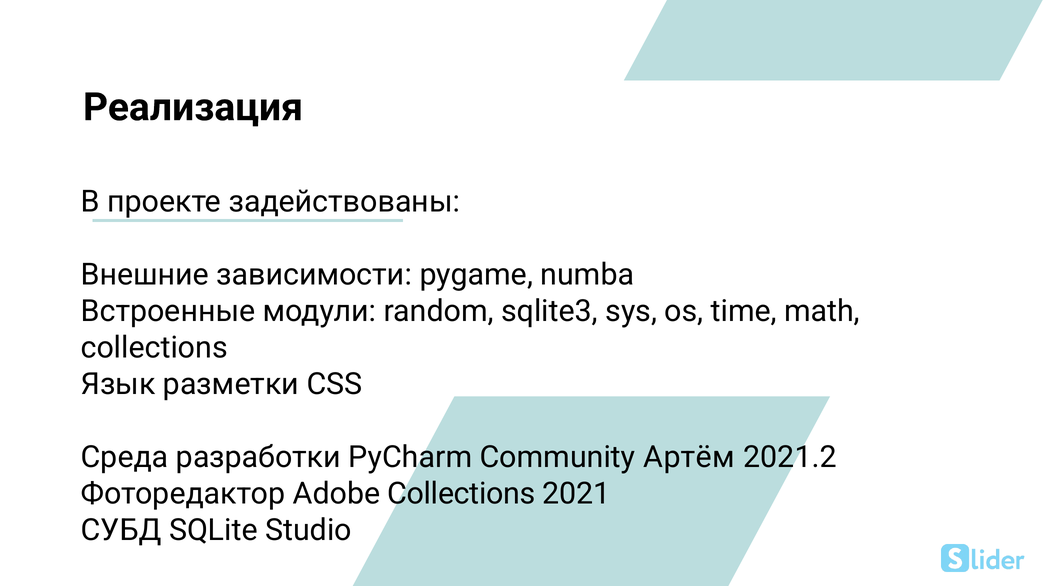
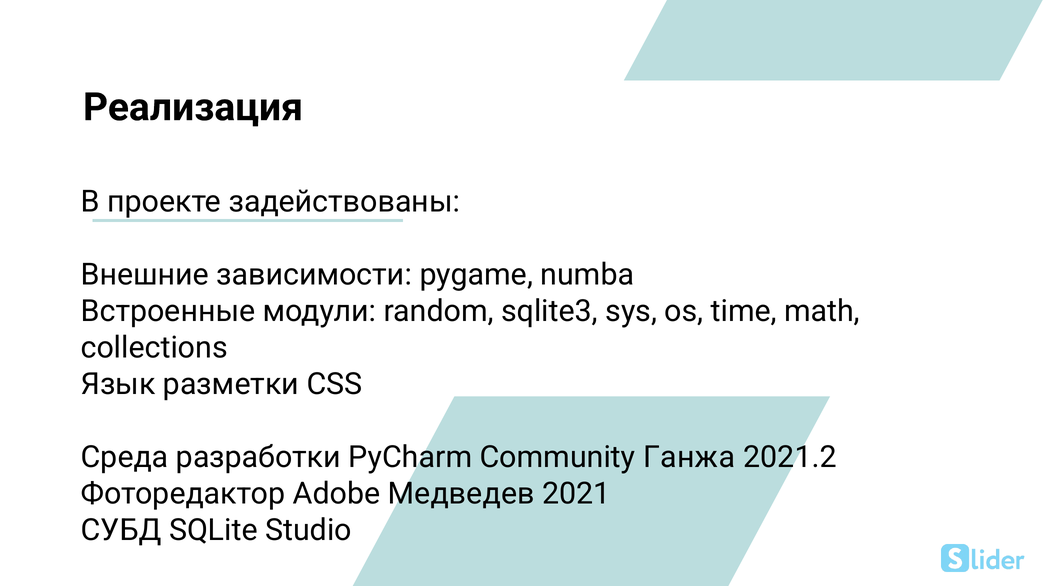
Артём: Артём -> Ганжа (689, 458)
Adobe Collections: Collections -> Медведев (461, 494)
